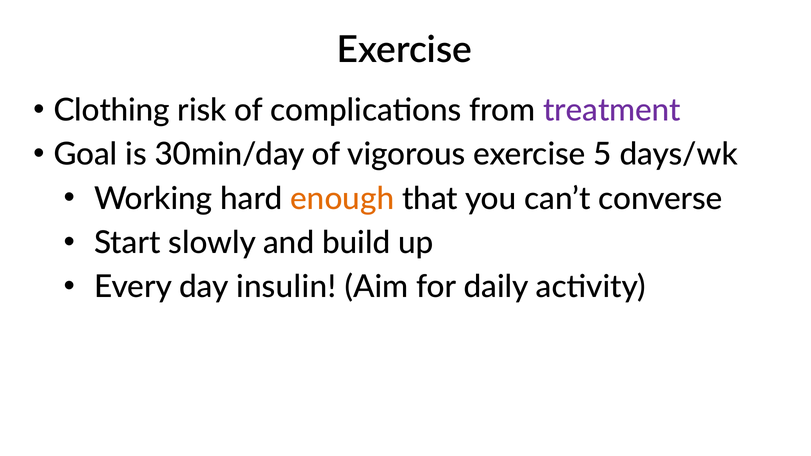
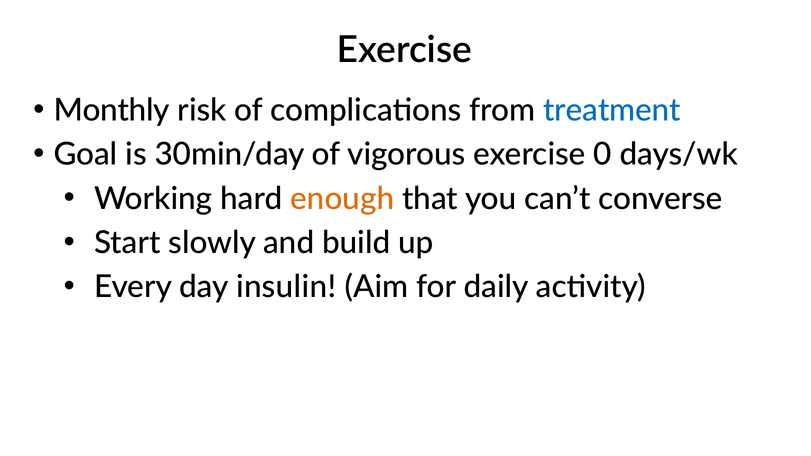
Clothing: Clothing -> Monthly (112, 110)
treatment colour: purple -> blue (612, 110)
5: 5 -> 0 (603, 155)
